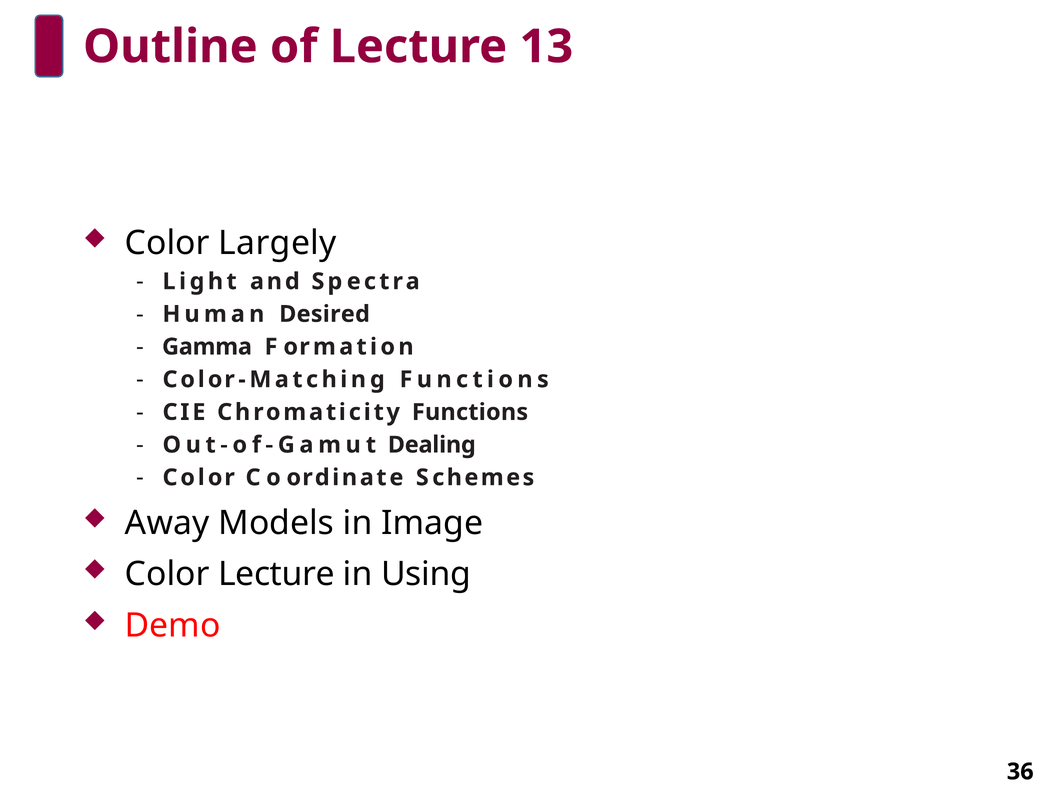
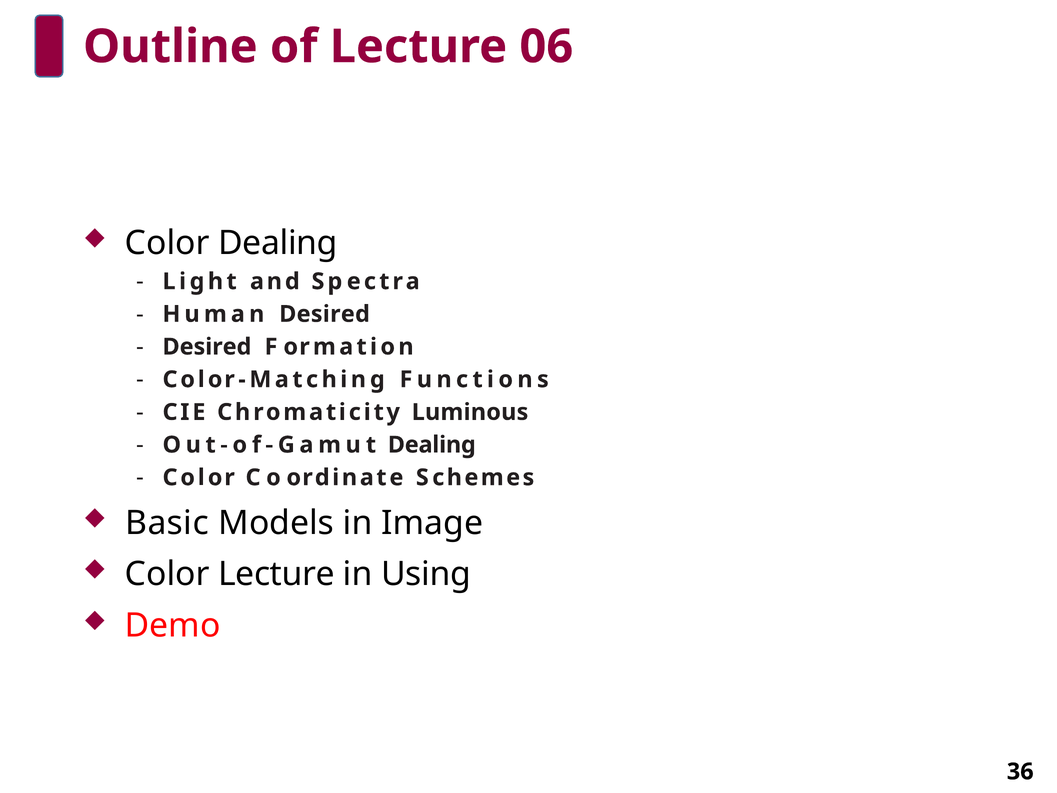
13: 13 -> 06 (546, 47)
Color Largely: Largely -> Dealing (278, 243)
Gamma: Gamma -> Desired (207, 347)
Chromaticity Functions: Functions -> Luminous (470, 412)
Away: Away -> Basic (167, 523)
